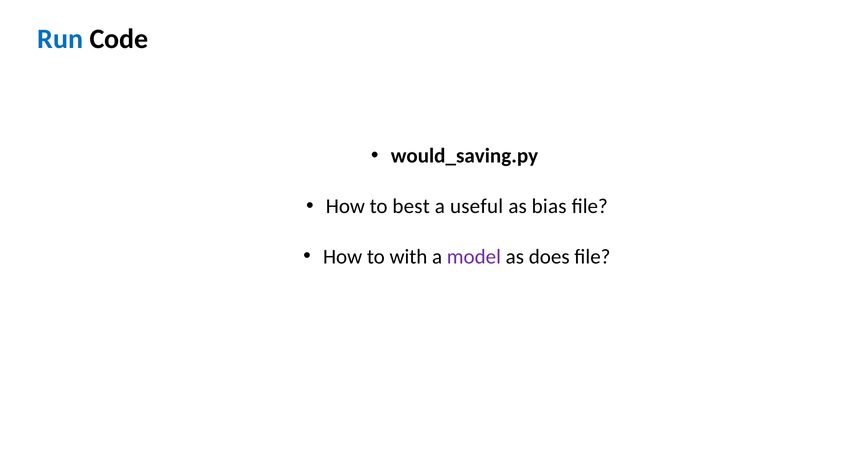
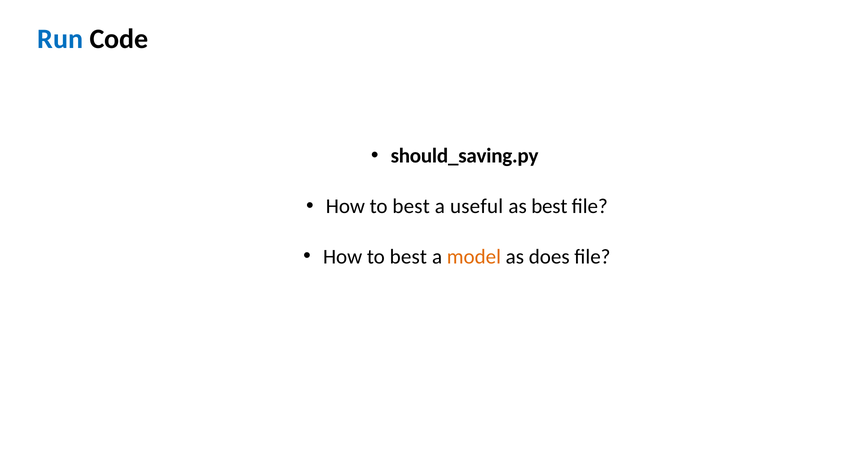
would_saving.py: would_saving.py -> should_saving.py (465, 156)
as bias: bias -> best (549, 206)
with: with -> best (408, 257)
model colour: purple -> orange (474, 257)
